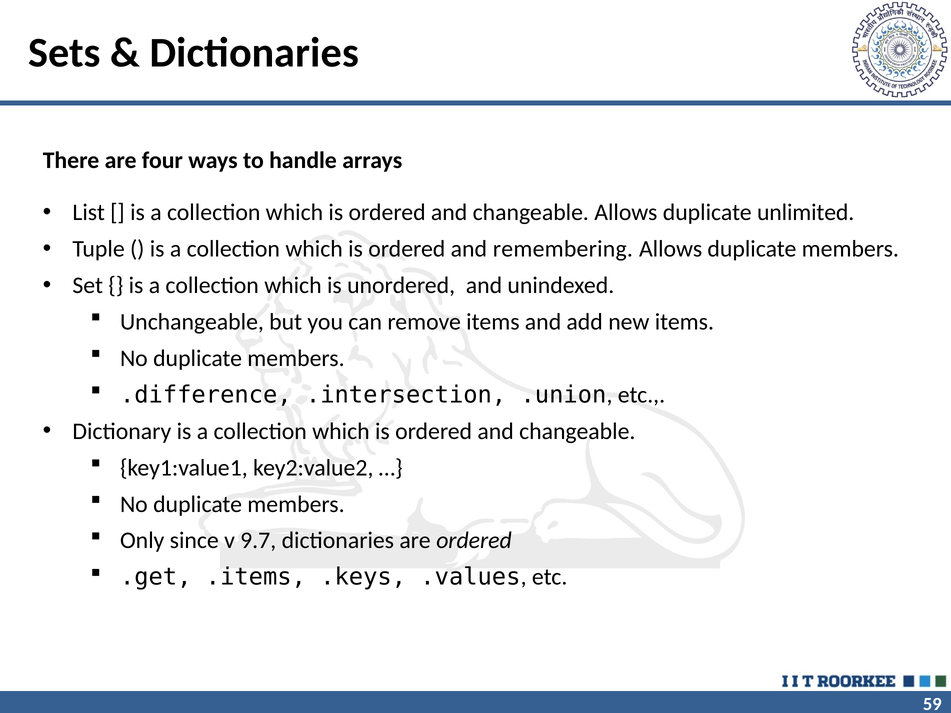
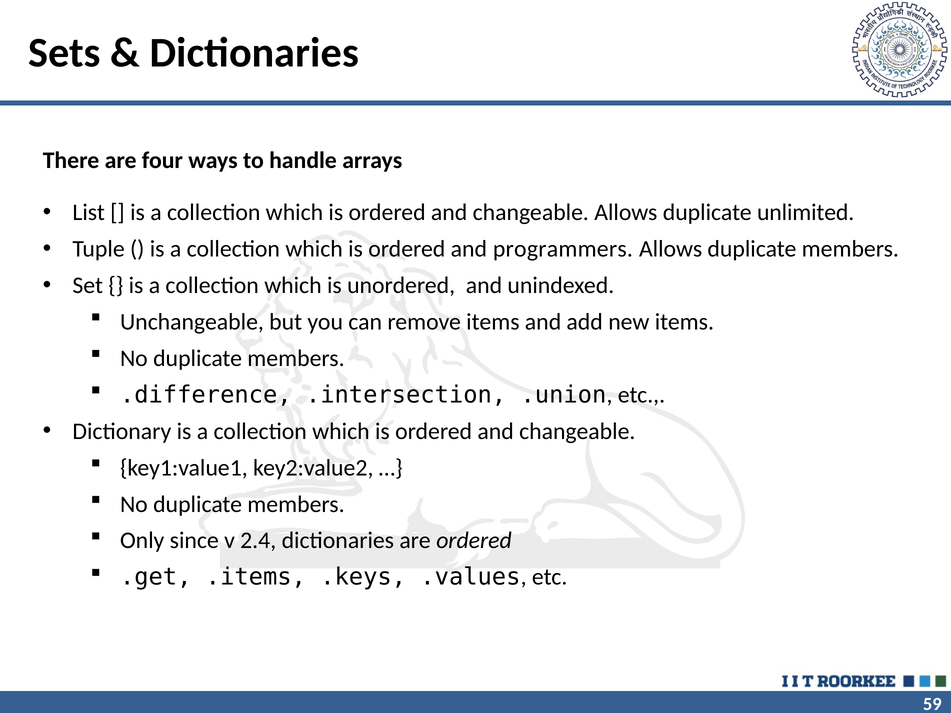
remembering: remembering -> programmers (563, 249)
9.7: 9.7 -> 2.4 (258, 541)
